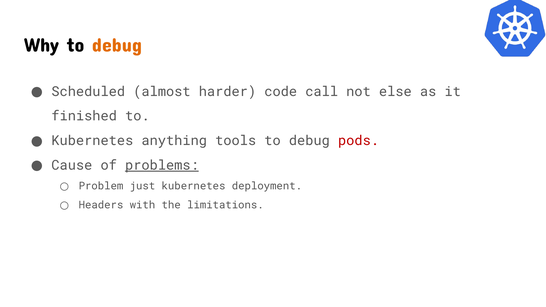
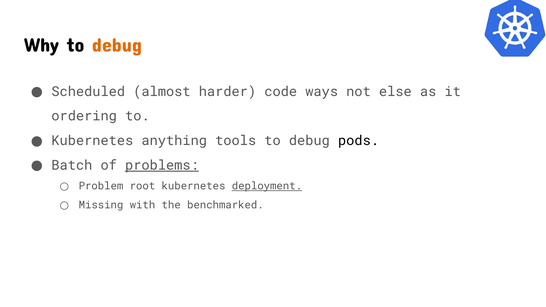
call: call -> ways (322, 92)
finished: finished -> ordering (84, 116)
pods colour: red -> black (359, 141)
Cause: Cause -> Batch (72, 165)
just: just -> root (142, 186)
deployment underline: none -> present (267, 186)
Headers: Headers -> Missing (101, 205)
limitations: limitations -> benchmarked (225, 205)
